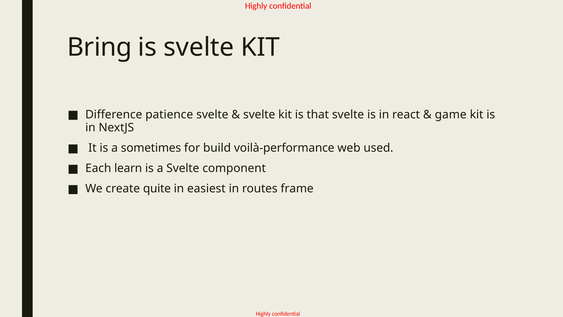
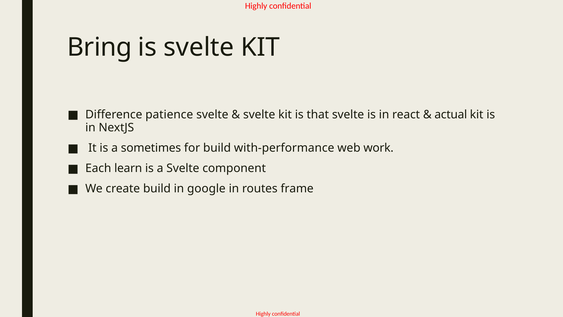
game: game -> actual (451, 114)
voilà-performance: voilà-performance -> with-performance (284, 148)
used: used -> work (379, 148)
create quite: quite -> build (157, 188)
easiest: easiest -> google (206, 188)
